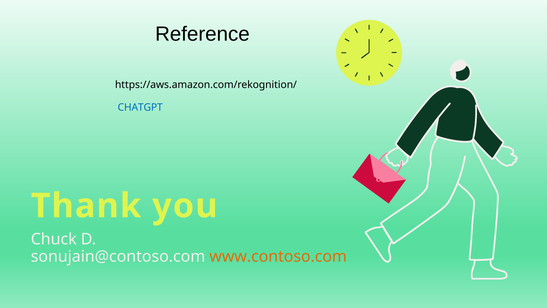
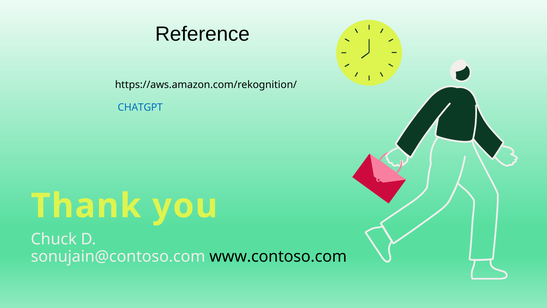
www.contoso.com colour: orange -> black (278, 256)
